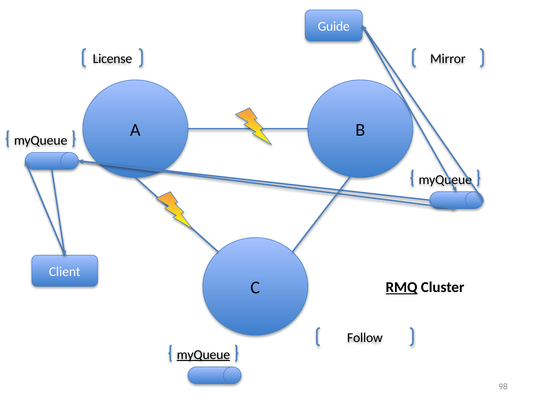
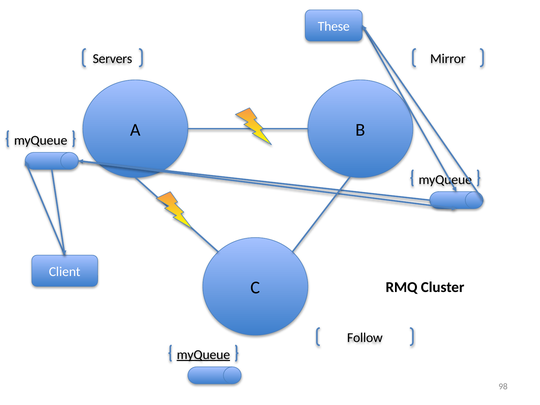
Guide: Guide -> These (334, 26)
License: License -> Servers (112, 59)
RMQ underline: present -> none (402, 287)
